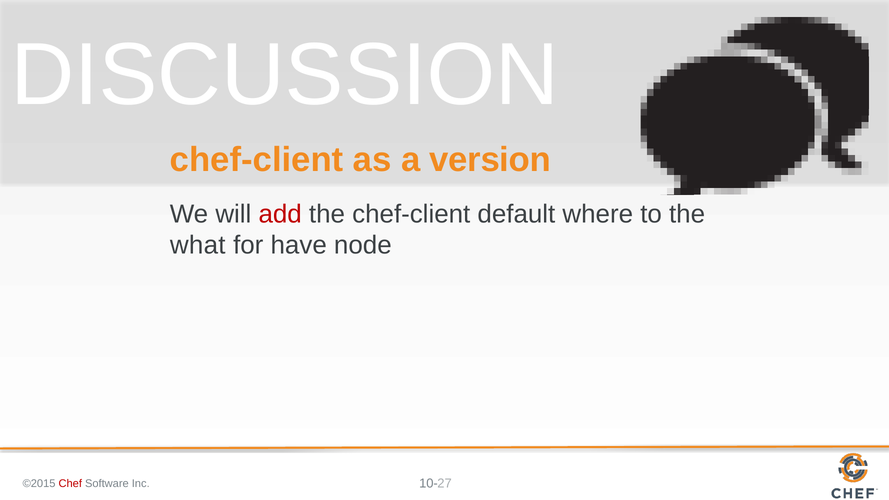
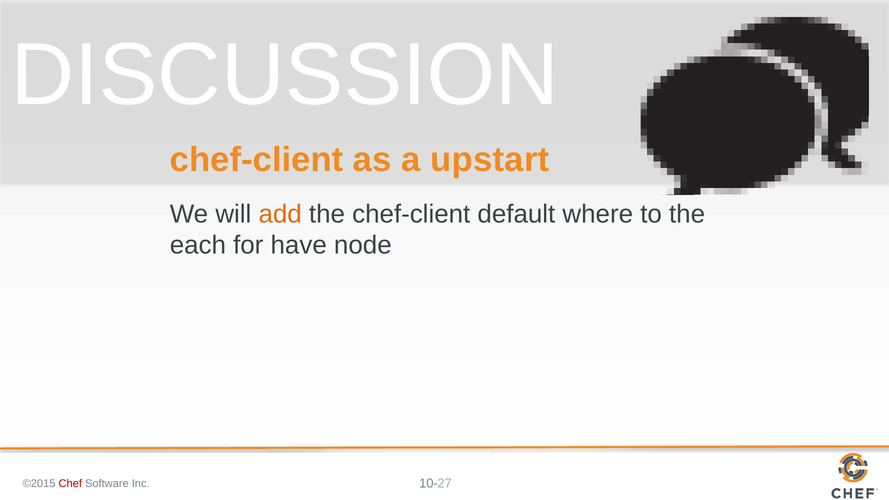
version: version -> upstart (490, 160)
add colour: red -> orange (280, 214)
what: what -> each (198, 245)
